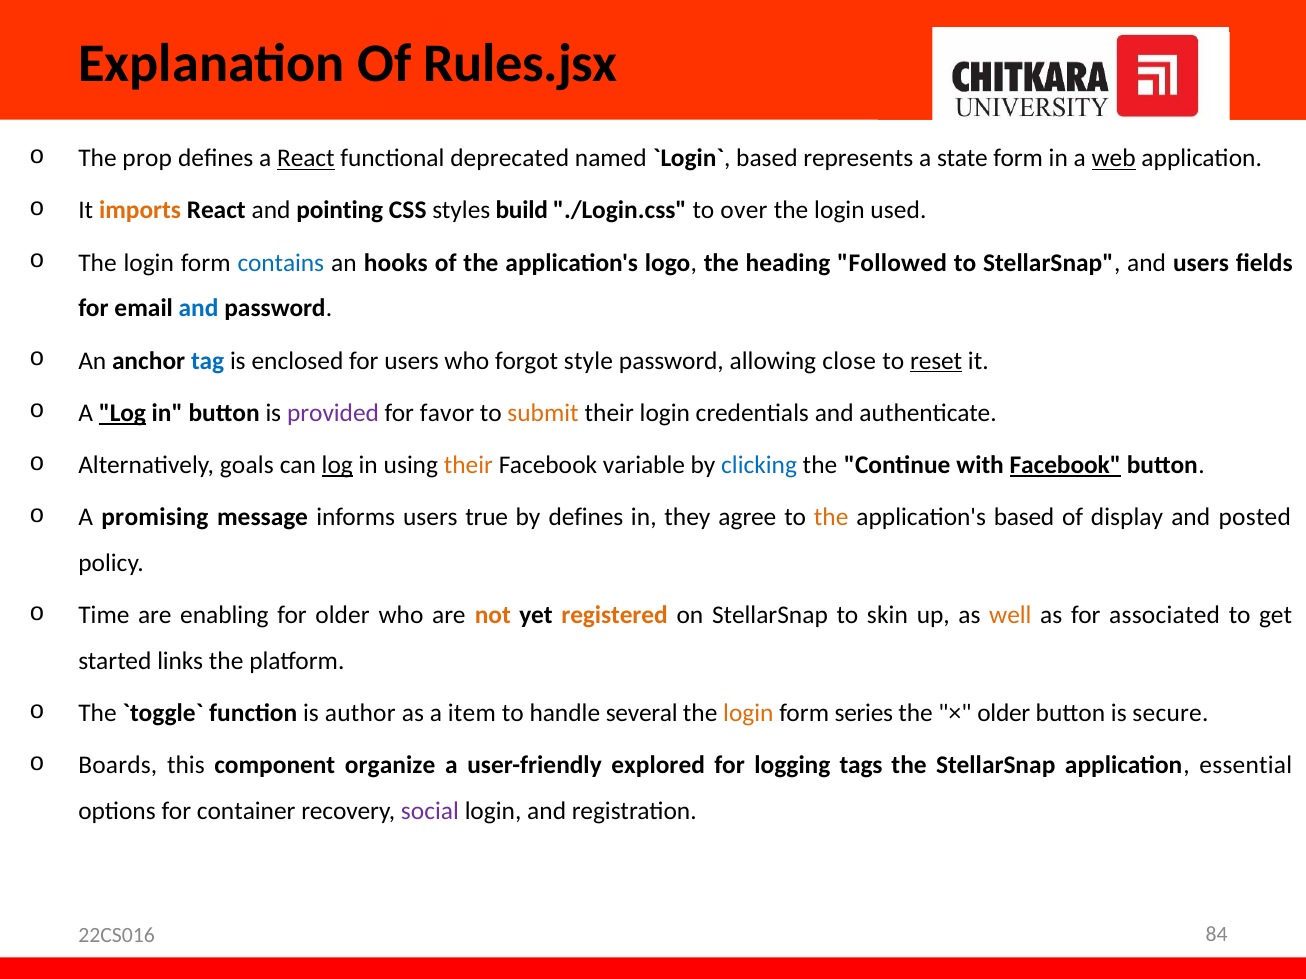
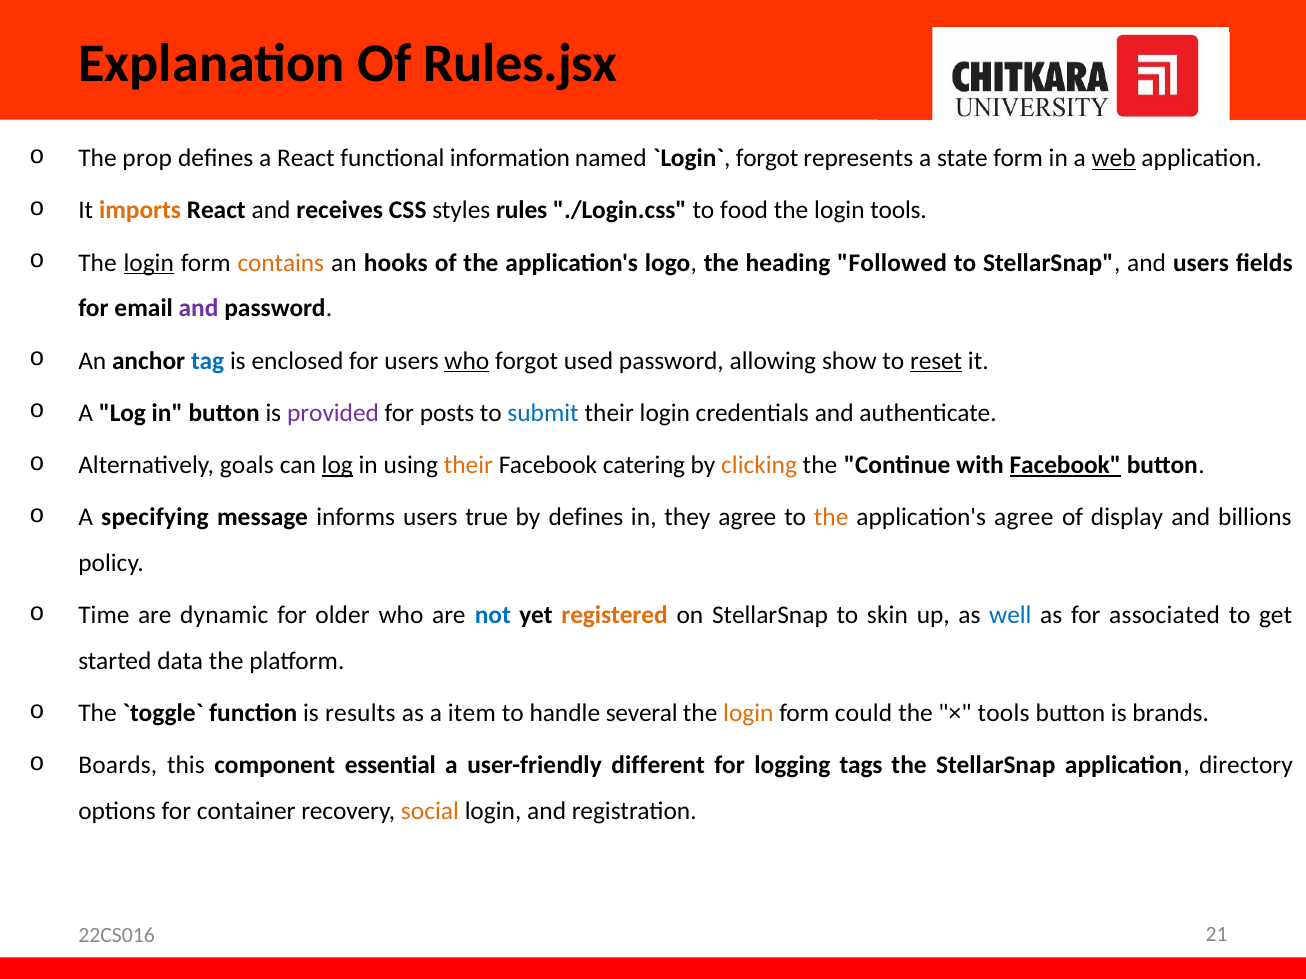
React underline: present -> none (306, 158)
deprecated: deprecated -> information (510, 158)
based: based -> forgot (767, 158)
pointing: pointing -> receives (340, 211)
build: build -> rules (522, 211)
over: over -> food (744, 211)
login used: used -> tools (899, 211)
login underline: none -> present (149, 263)
contains colour: blue -> orange (281, 263)
and colour: blue -> purple (199, 309)
who underline: none -> present (467, 361)
style: style -> used (589, 361)
close: close -> show (849, 361)
Log underline: present -> none (122, 413)
favor: favor -> posts (447, 413)
submit colour: orange -> blue (543, 413)
variable: variable -> catering (644, 465)
clicking colour: blue -> orange (759, 465)
promising: promising -> specifying (155, 518)
application's based: based -> agree (1024, 518)
posted: posted -> billions (1255, 518)
enabling: enabling -> dynamic (224, 616)
not colour: orange -> blue (493, 616)
well colour: orange -> blue (1010, 616)
links: links -> data (180, 661)
author: author -> results (360, 714)
series: series -> could (864, 714)
older: older -> tools (1004, 714)
secure: secure -> brands (1171, 714)
organize: organize -> essential (390, 766)
explored: explored -> different (658, 766)
essential: essential -> directory (1246, 766)
social colour: purple -> orange (430, 811)
84: 84 -> 21 (1217, 935)
